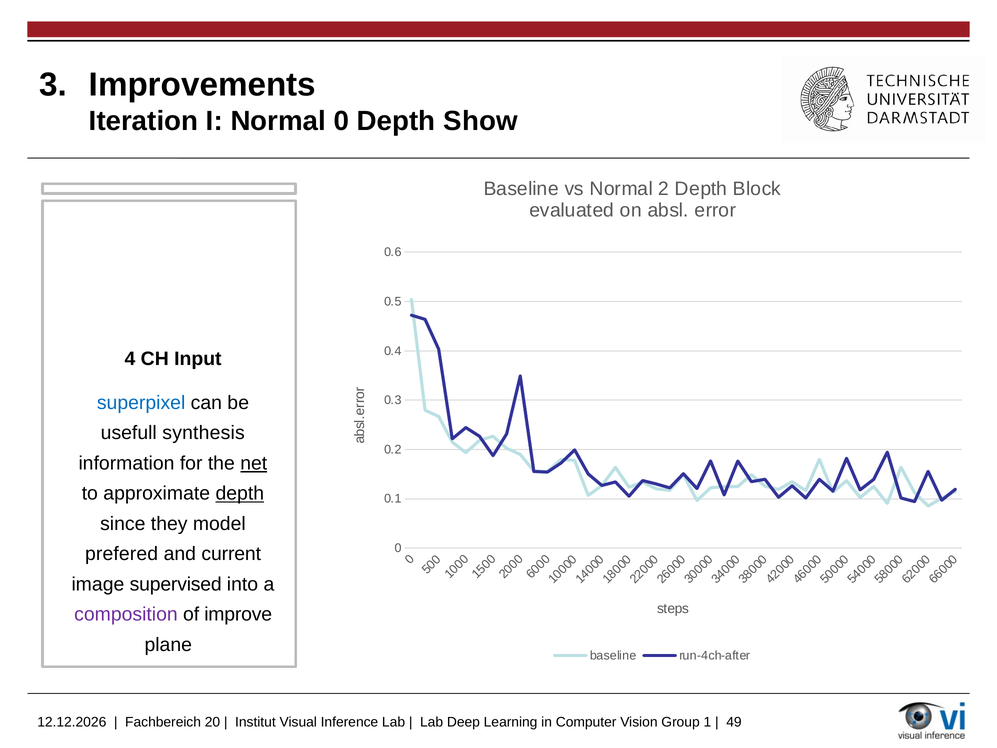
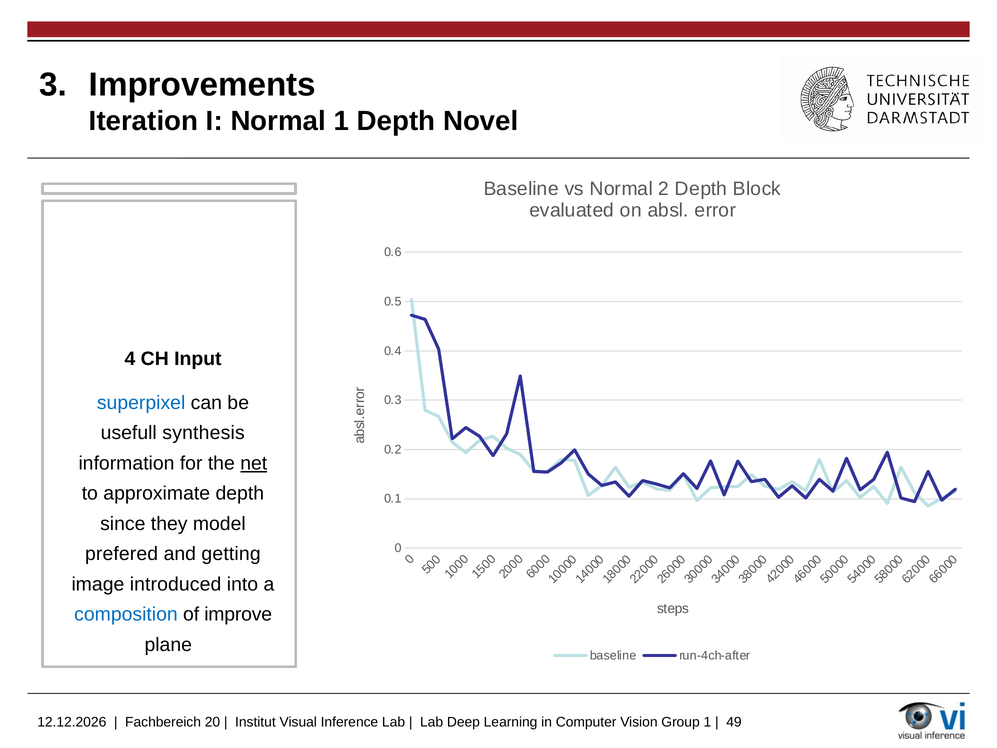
Normal 0: 0 -> 1 (341, 121)
Show: Show -> Novel (481, 121)
depth underline: present -> none (240, 493)
current: current -> getting (231, 554)
supervised: supervised -> introduced (176, 584)
composition colour: purple -> blue (126, 614)
